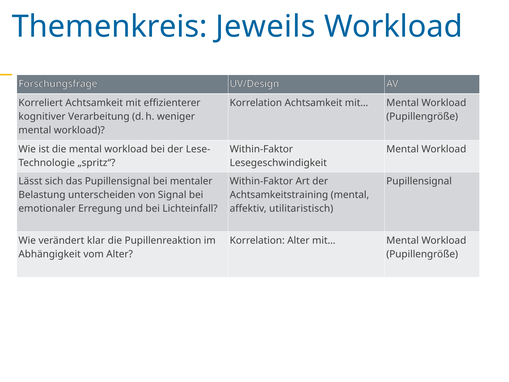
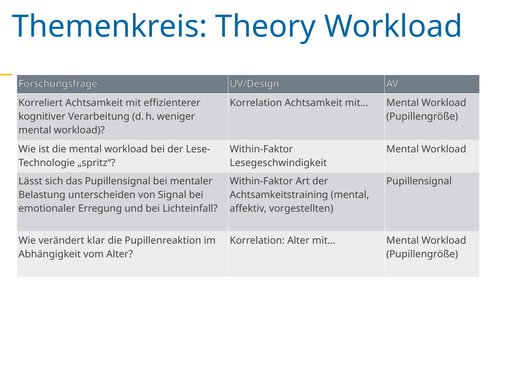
Jeweils: Jeweils -> Theory (266, 27)
utilitaristisch: utilitaristisch -> vorgestellten (301, 208)
